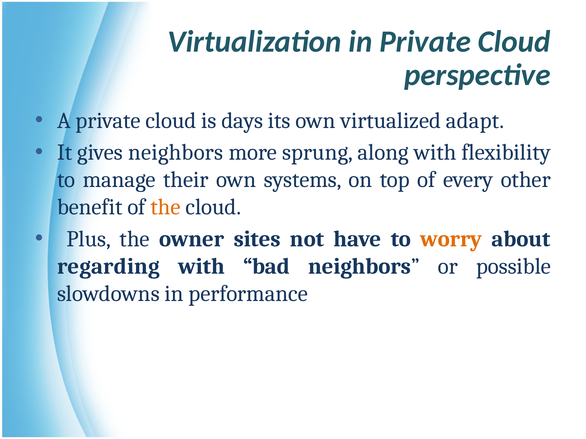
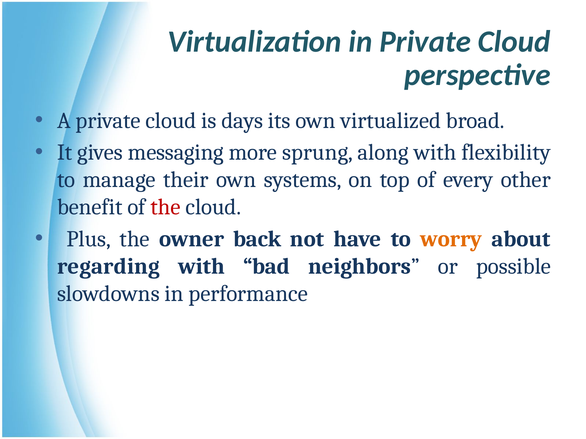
adapt: adapt -> broad (475, 121)
gives neighbors: neighbors -> messaging (176, 153)
the colour: orange -> red (165, 207)
sites: sites -> back (257, 239)
